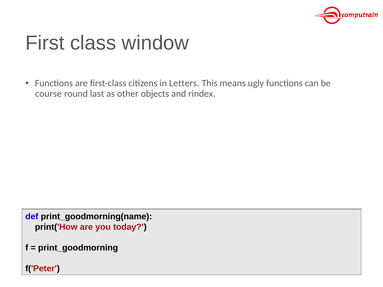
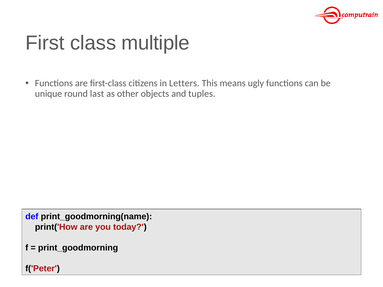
window: window -> multiple (155, 43)
course: course -> unique (48, 94)
rindex: rindex -> tuples (202, 94)
